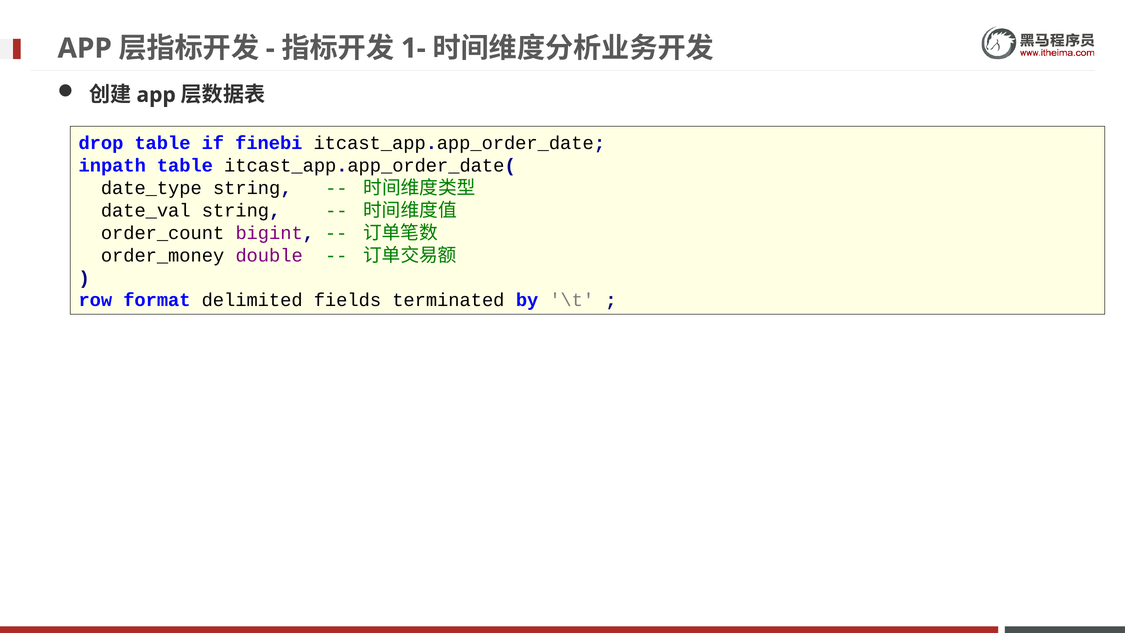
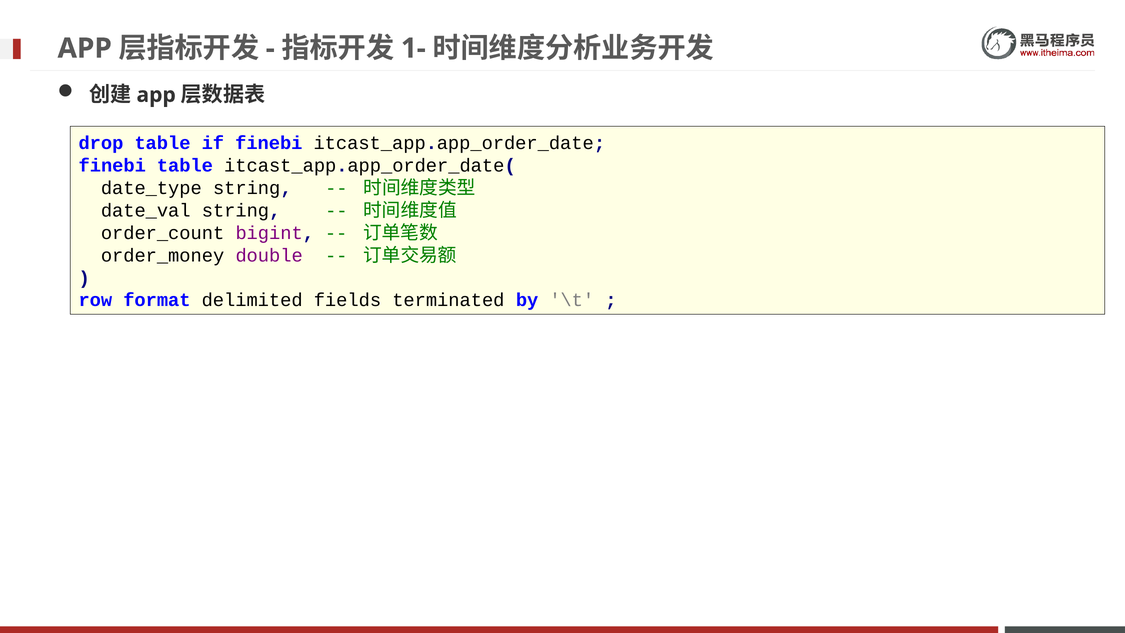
inpath: inpath -> finebi (112, 165)
